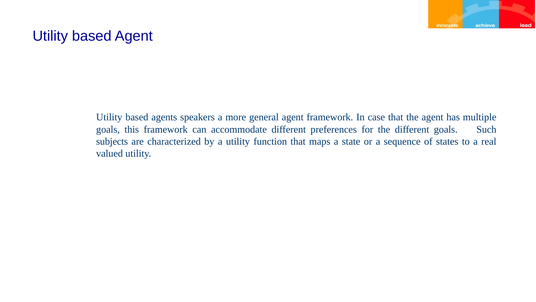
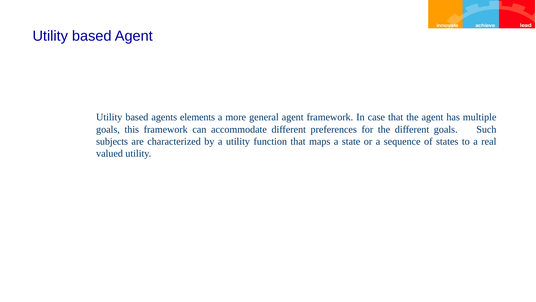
speakers: speakers -> elements (198, 117)
